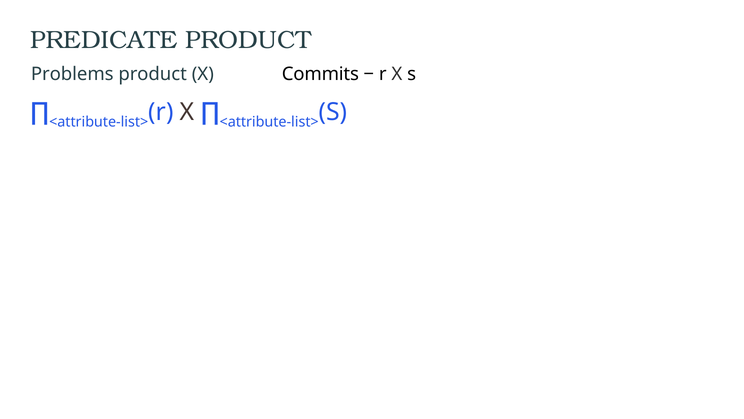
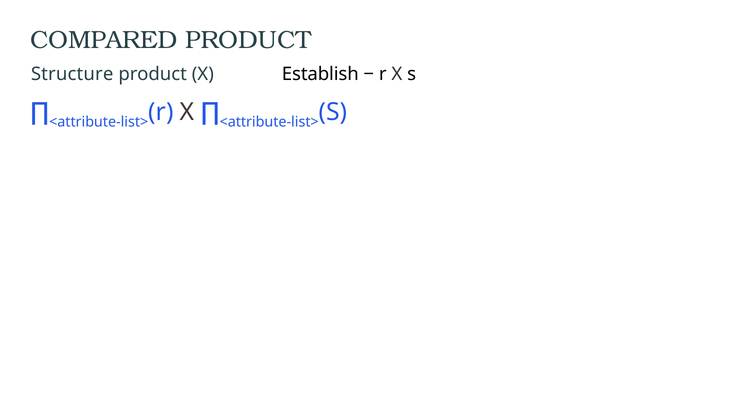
PREDICATE: PREDICATE -> COMPARED (104, 40)
Problems: Problems -> Structure (72, 74)
Commits: Commits -> Establish (320, 74)
